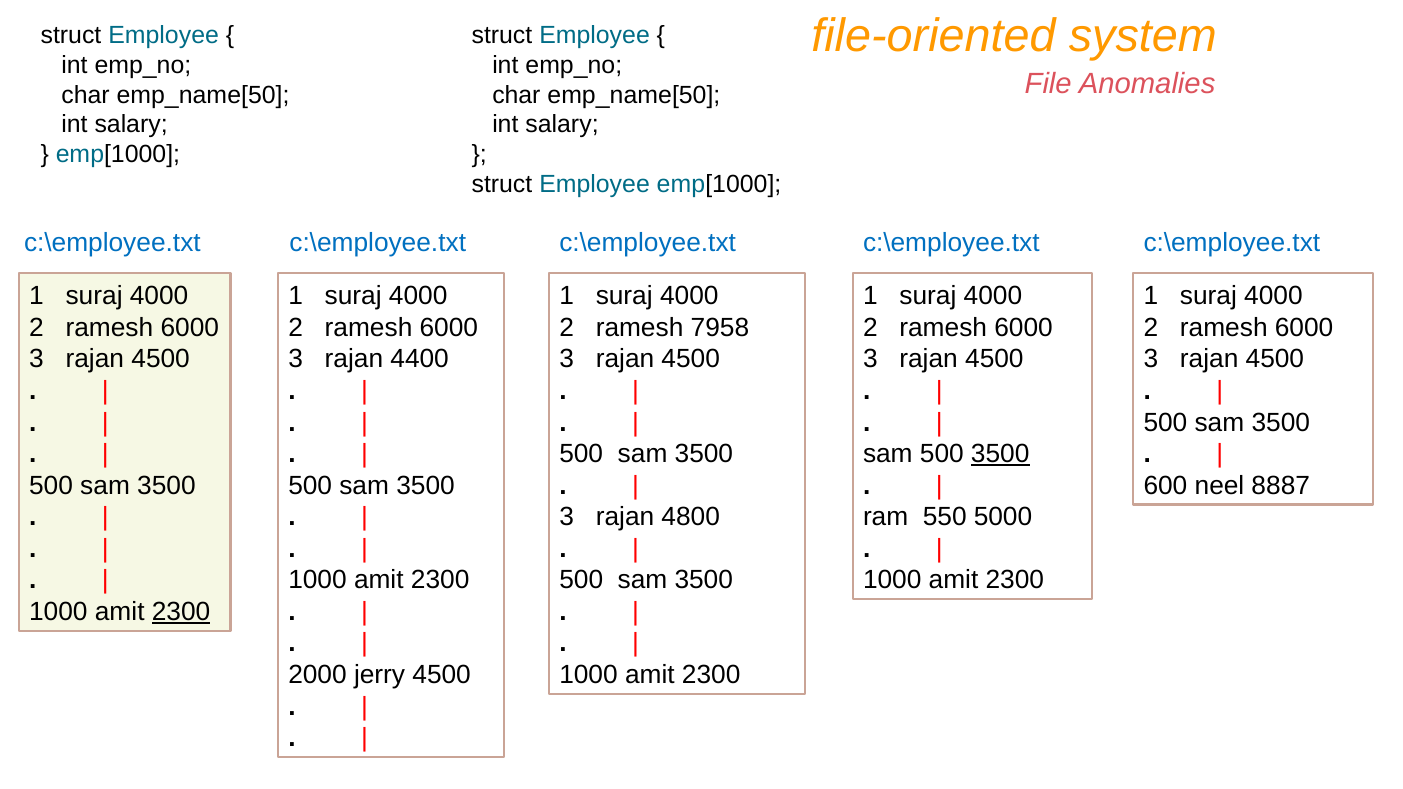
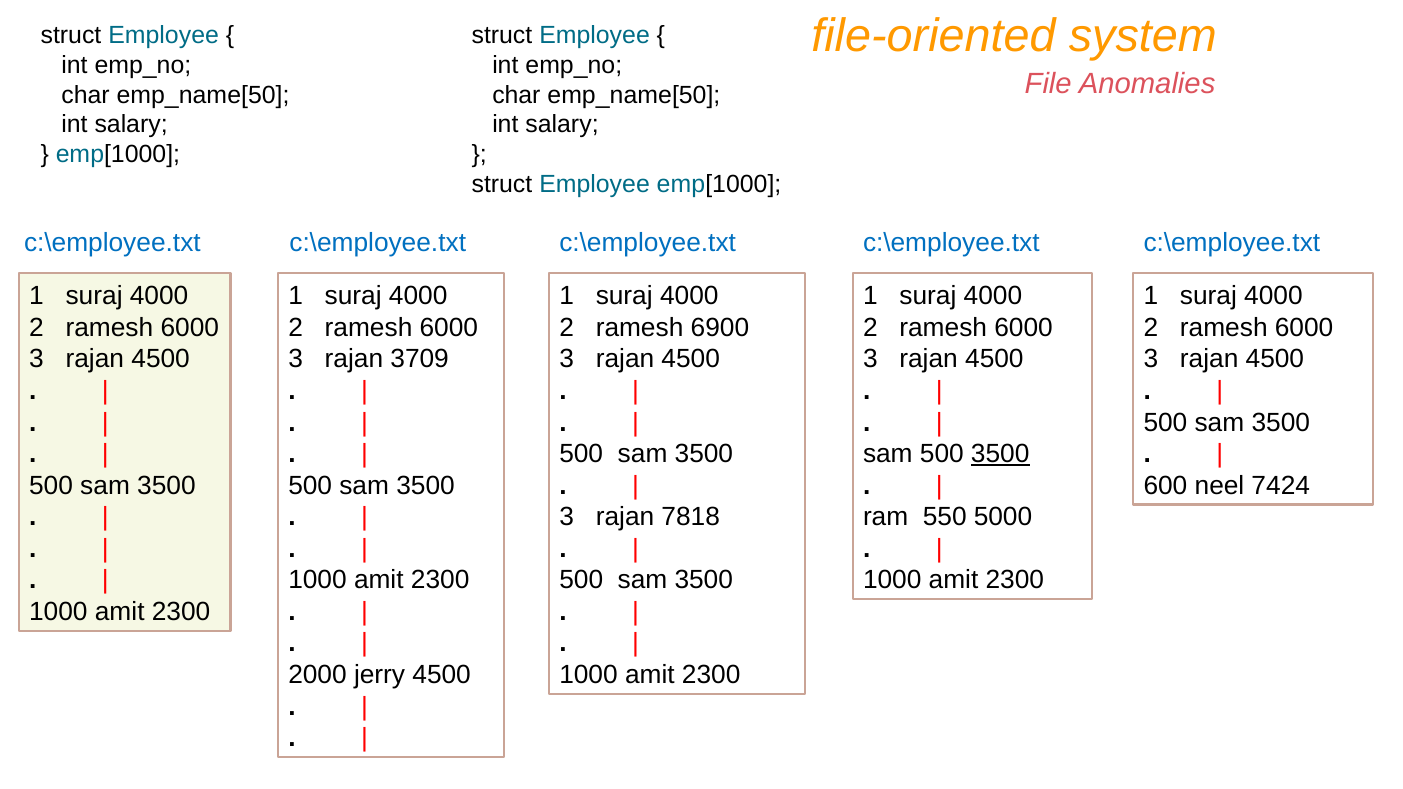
7958: 7958 -> 6900 (720, 328)
4400: 4400 -> 3709 (420, 359)
8887: 8887 -> 7424 (1281, 486)
4800: 4800 -> 7818 (691, 517)
2300 underline: present -> none (181, 612)
